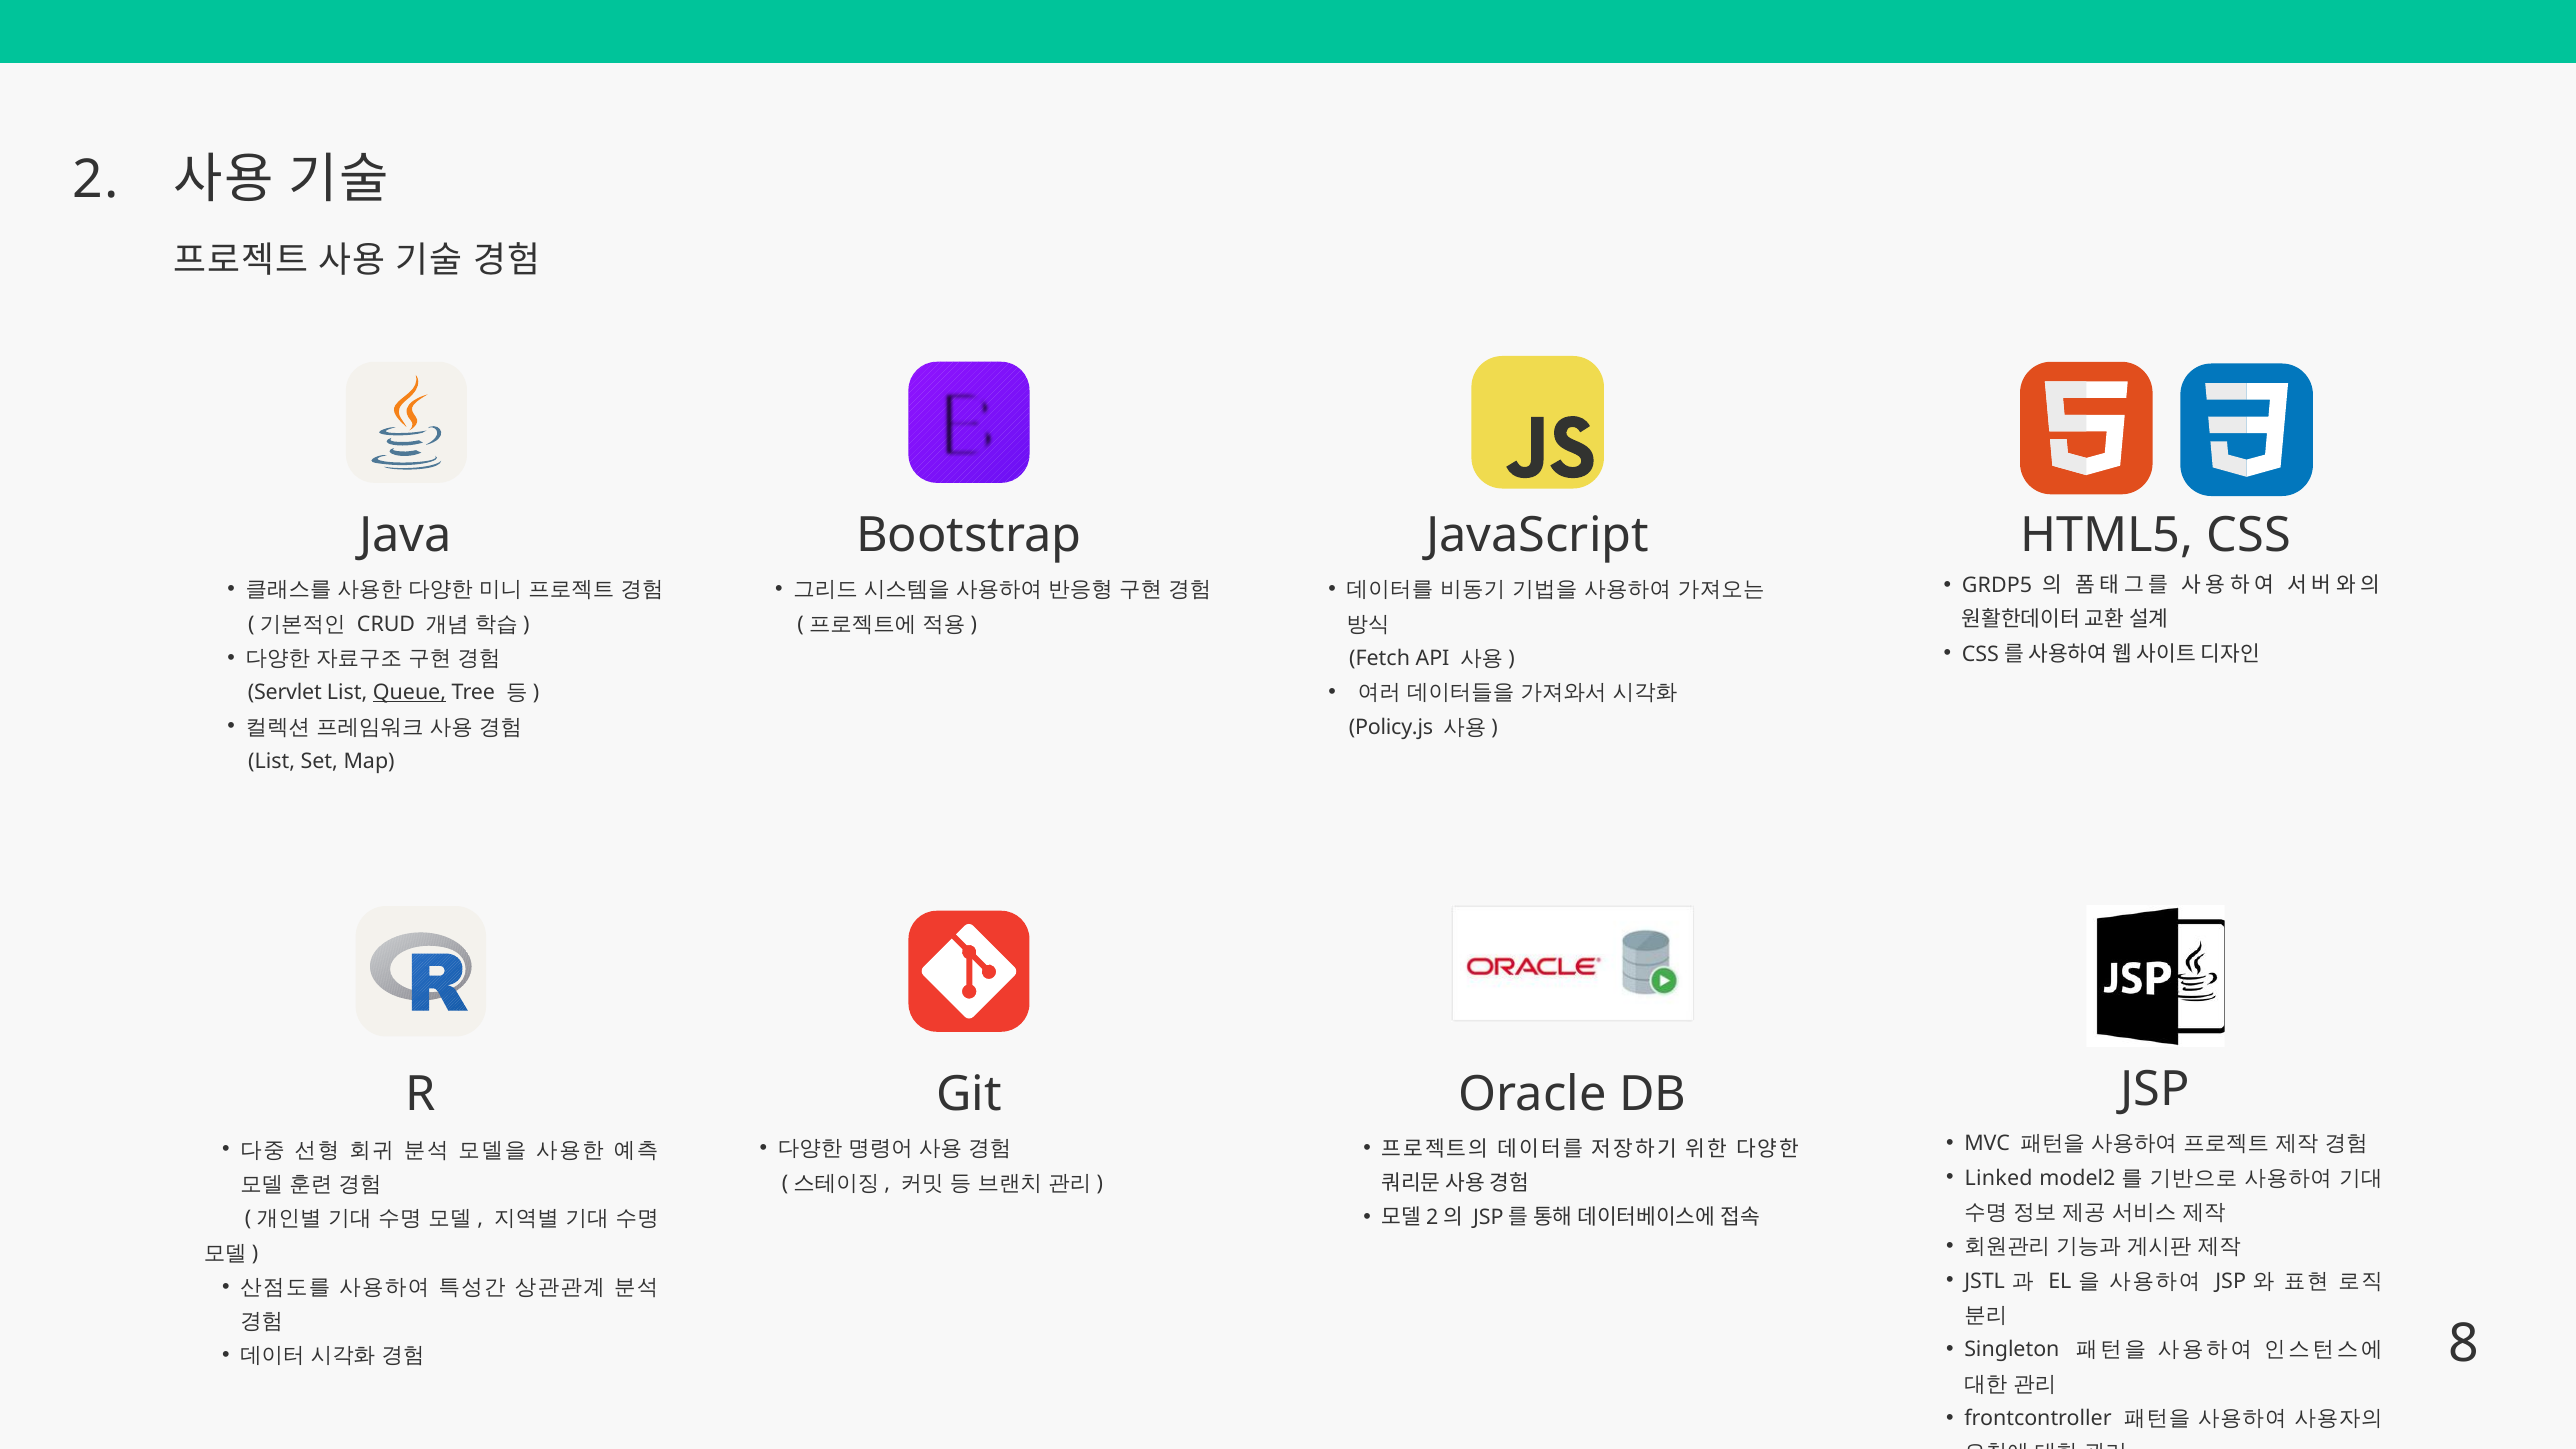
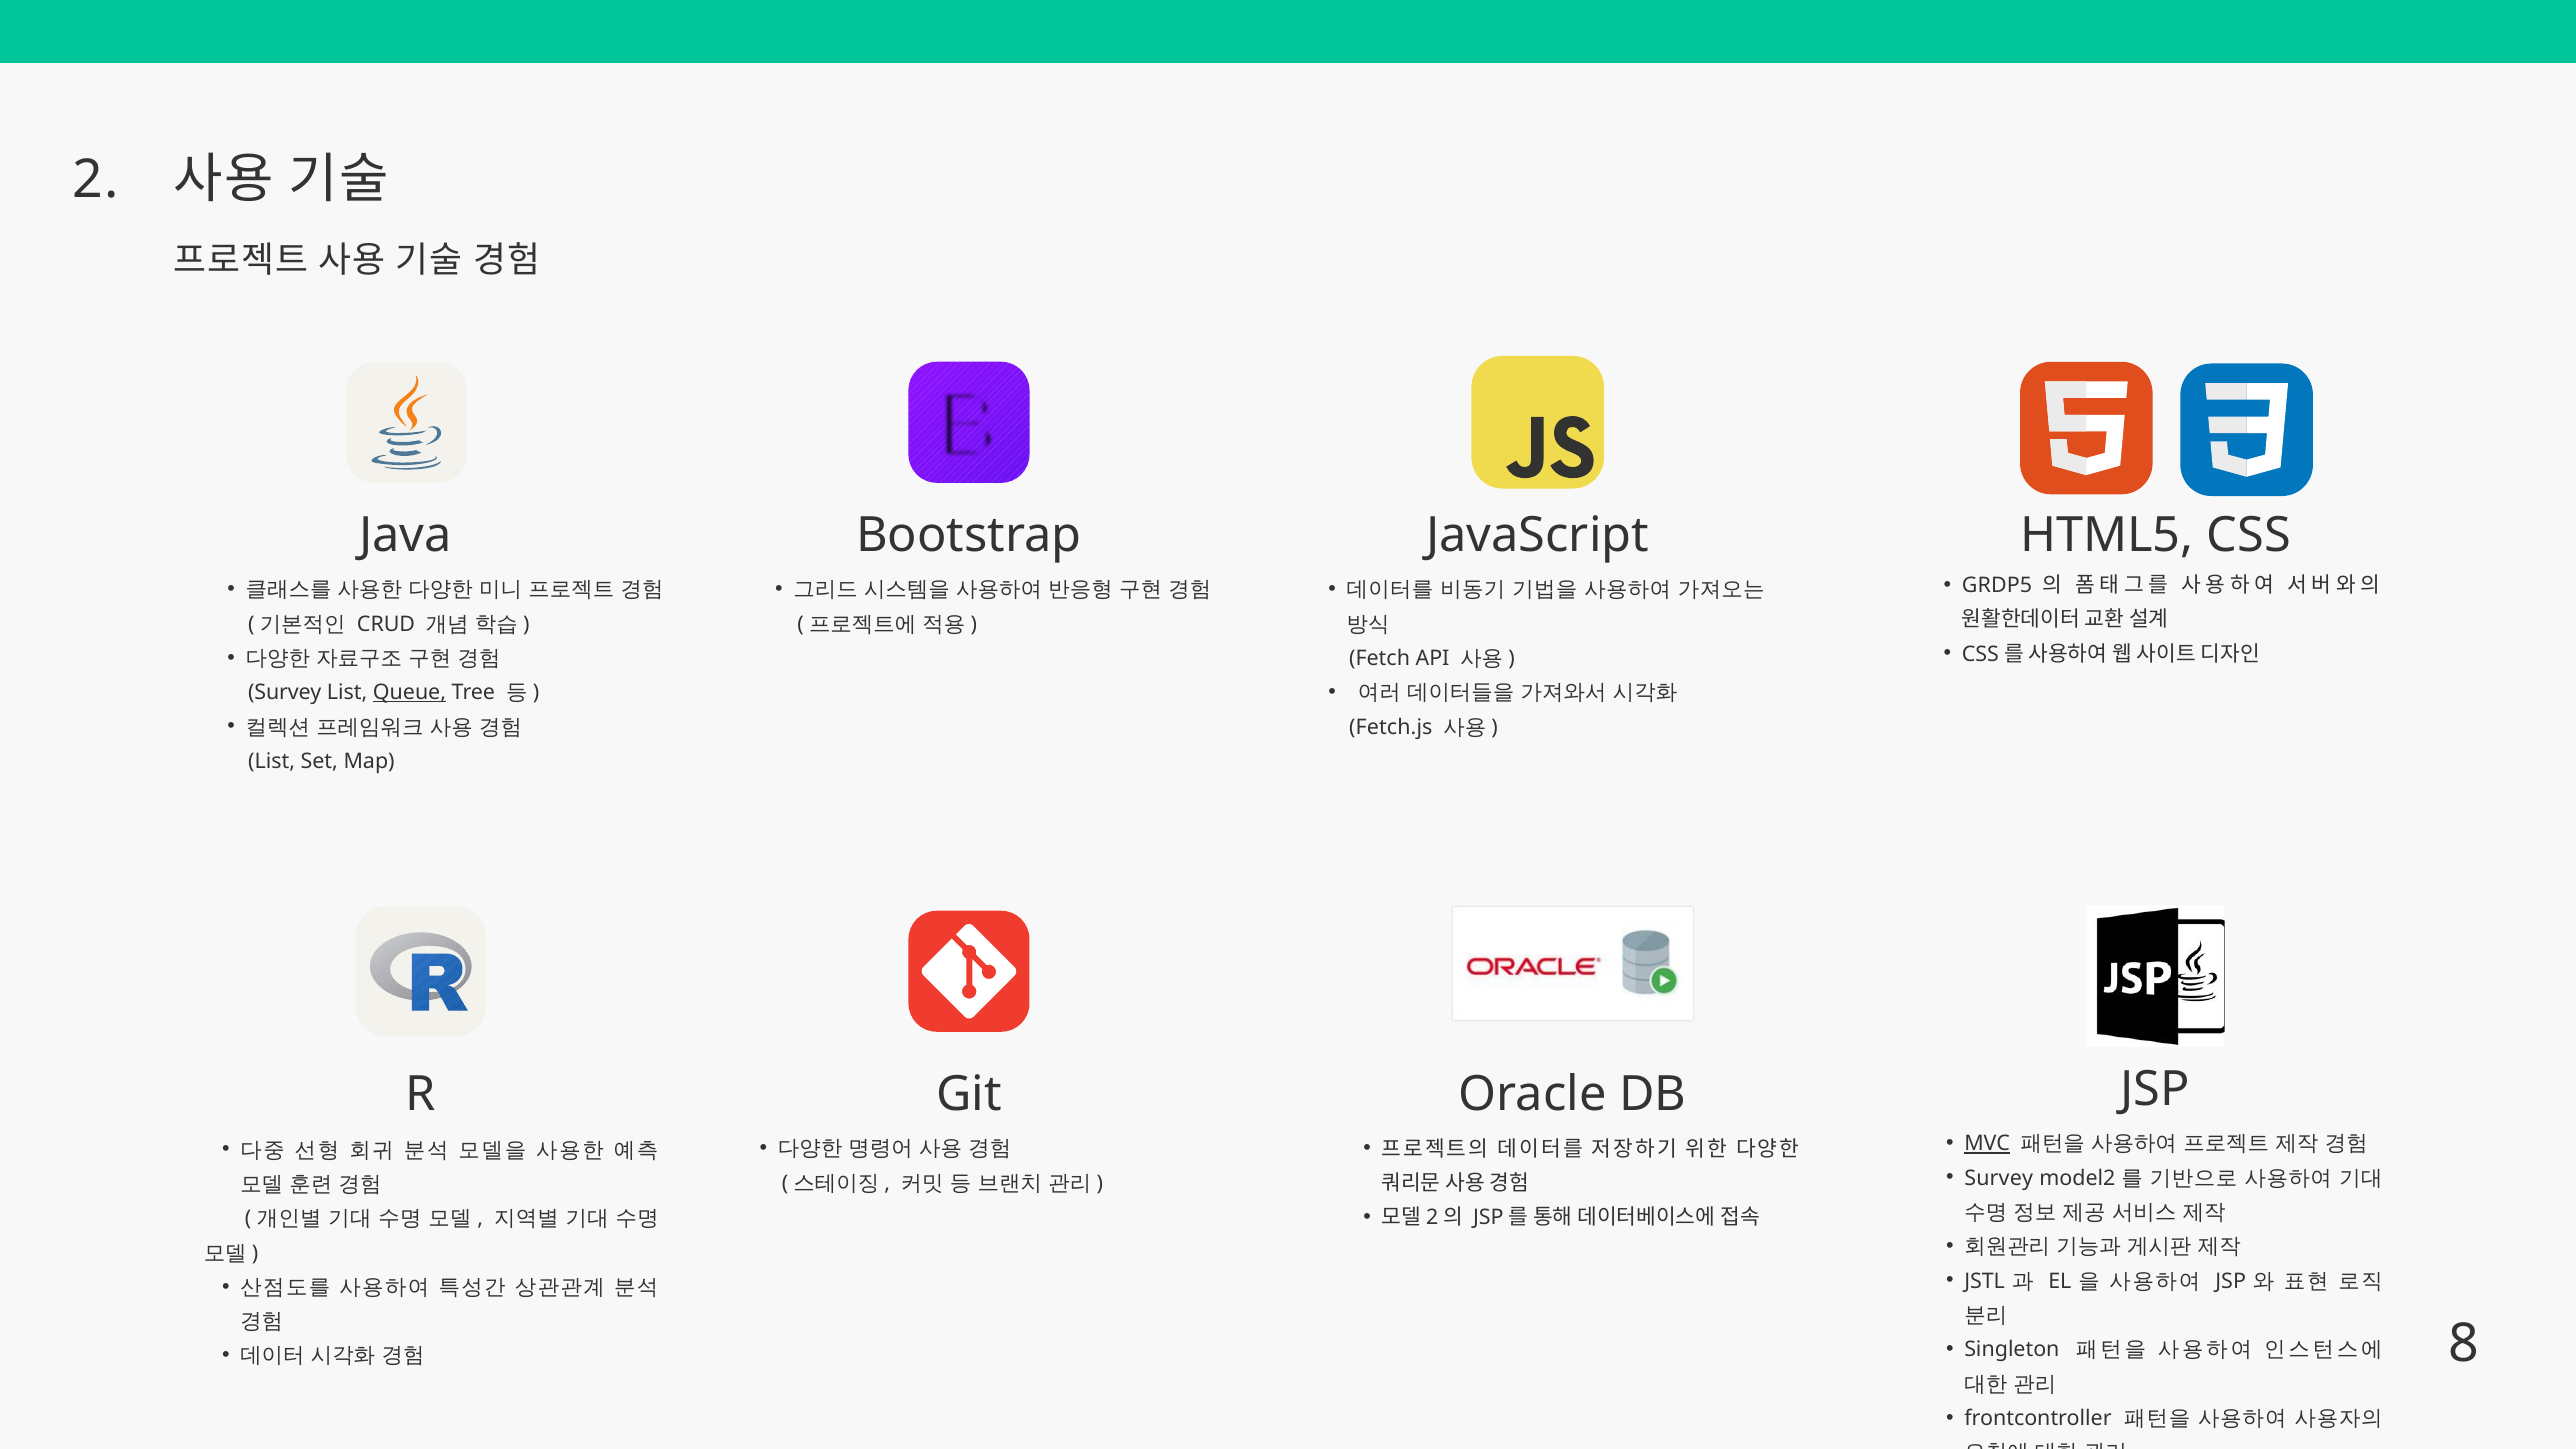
Servlet: Servlet -> Survey (285, 693)
Policy.js: Policy.js -> Fetch.js (1391, 727)
MVC underline: none -> present (1987, 1144)
Linked: Linked -> Survey (1999, 1178)
